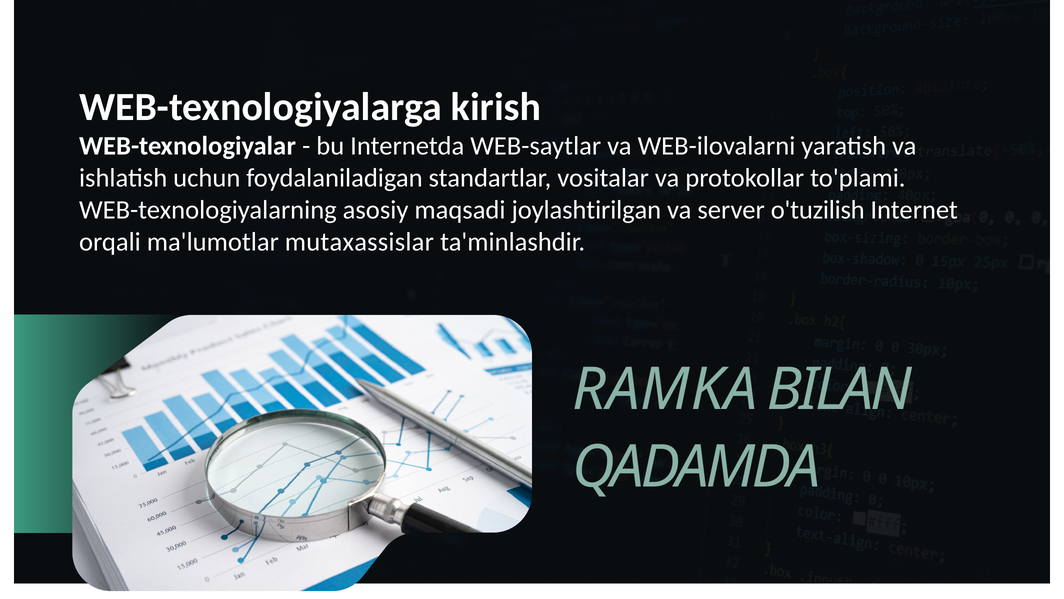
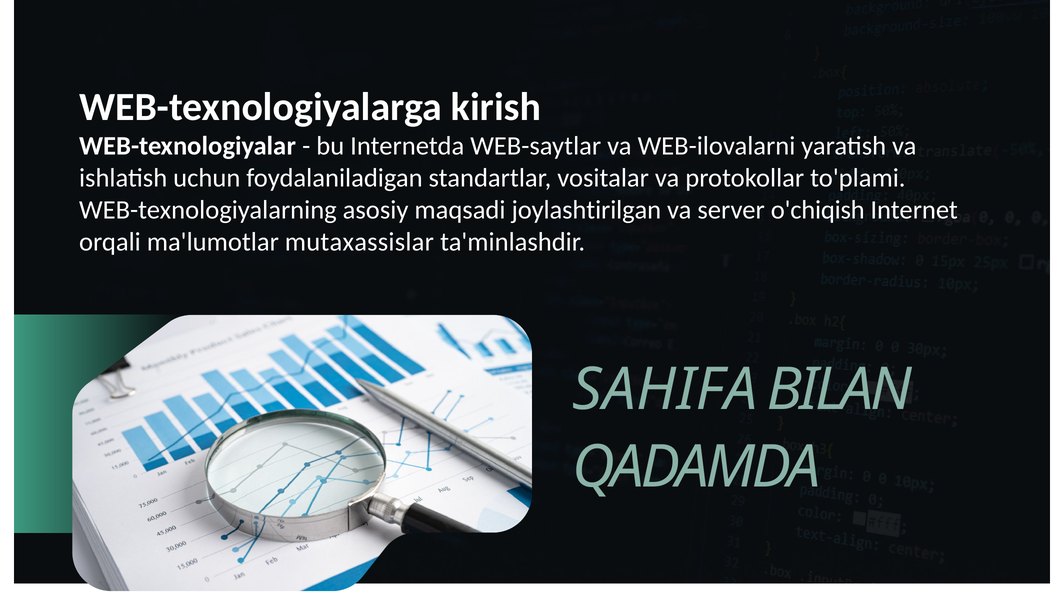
o'tuzilish: o'tuzilish -> o'chiqish (818, 210)
RAMKA: RAMKA -> SAHIFA (665, 390)
